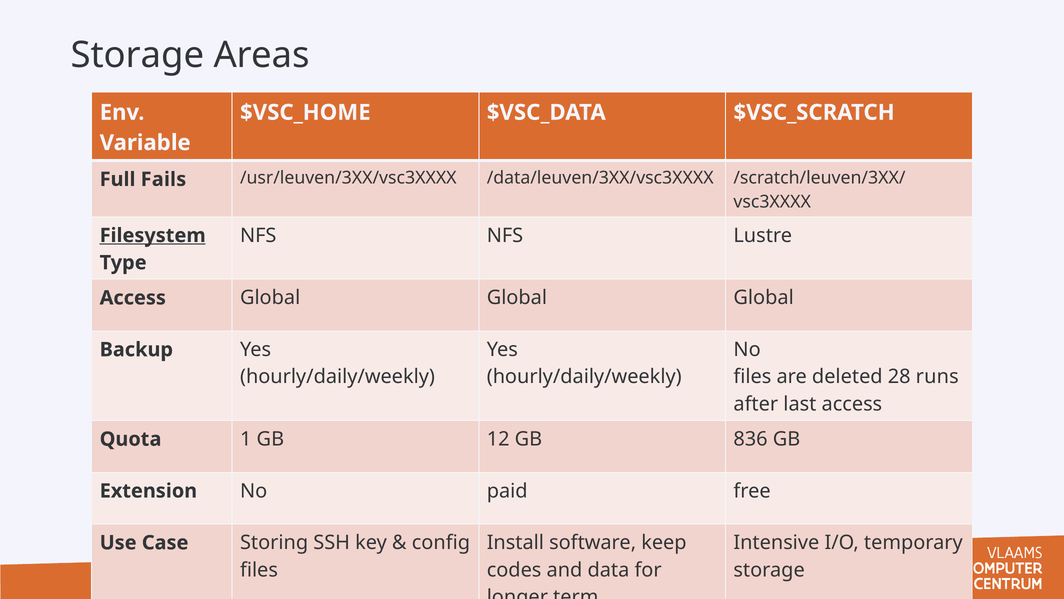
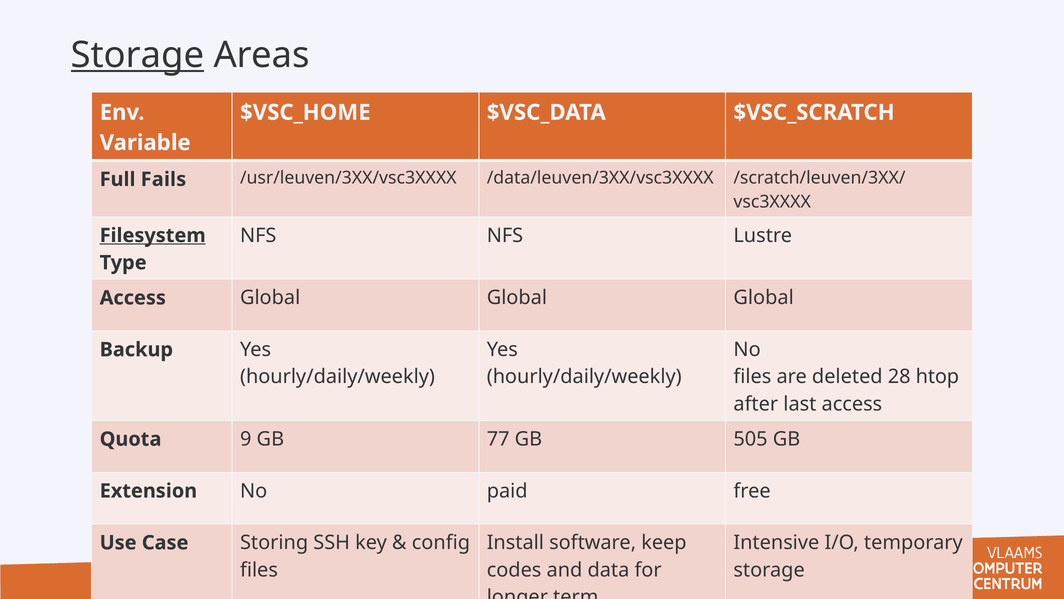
Storage underline: none -> present (138, 55)
runs: runs -> htop (937, 377)
1: 1 -> 9 (246, 439)
12: 12 -> 77 (498, 439)
836: 836 -> 505 (751, 439)
